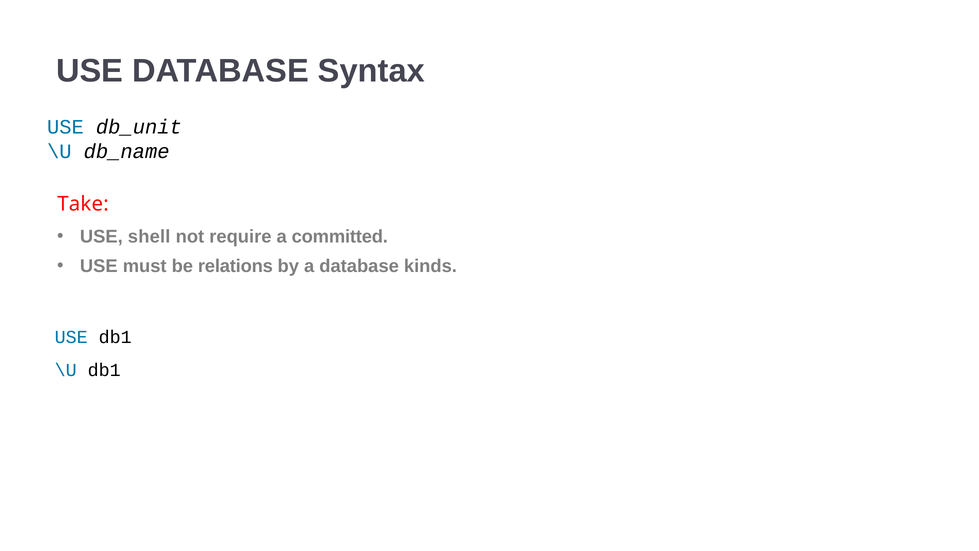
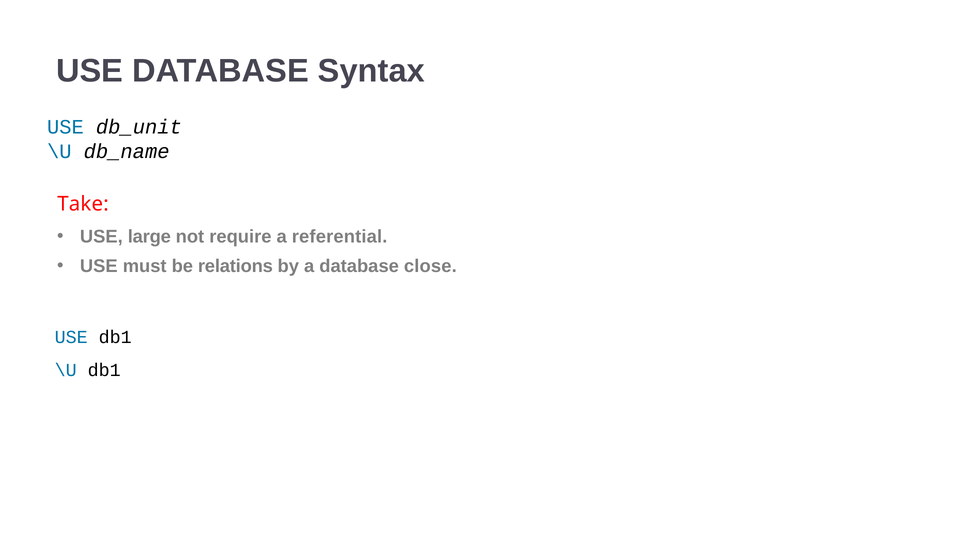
shell: shell -> large (149, 237)
committed: committed -> referential (340, 237)
kinds: kinds -> close (430, 266)
